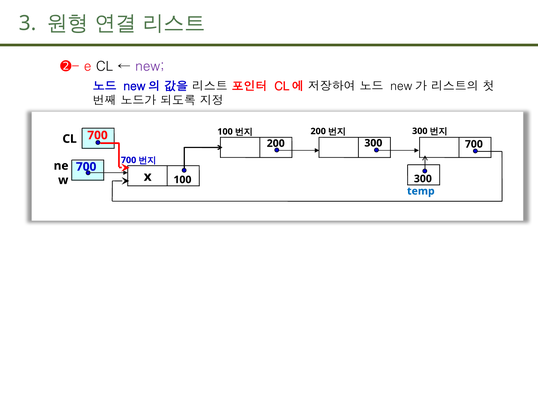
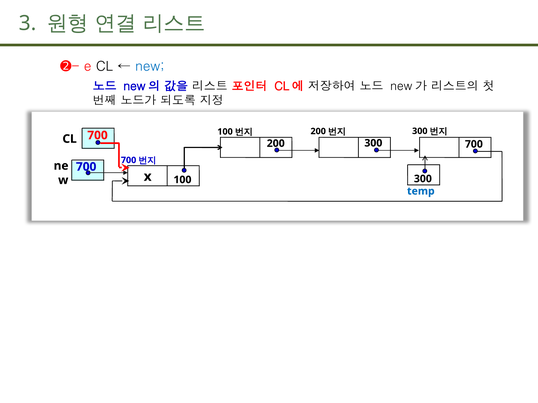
new colour: purple -> blue (150, 67)
